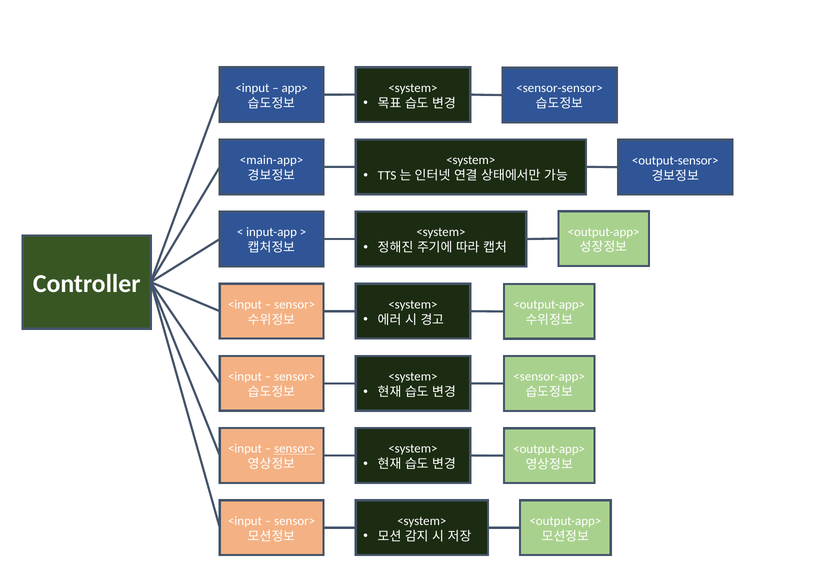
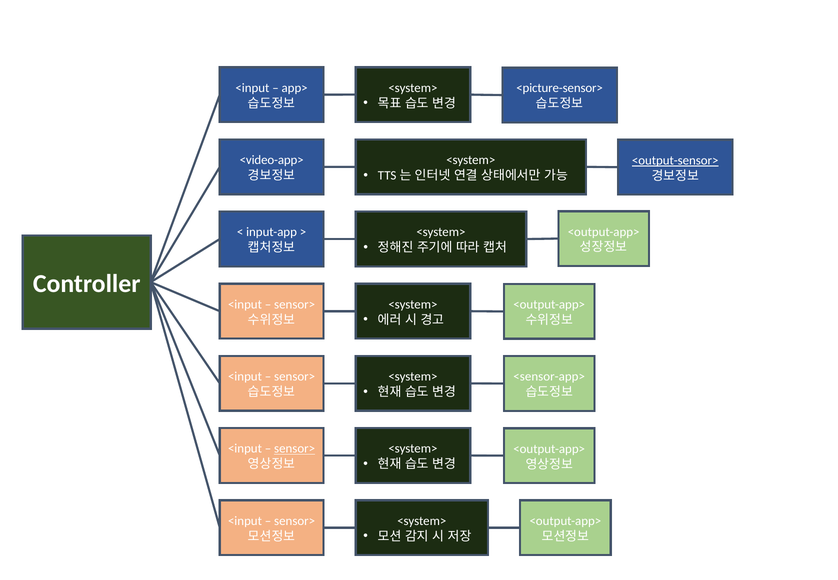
<sensor-sensor>: <sensor-sensor> -> <picture-sensor> (560, 88)
<main-app>: <main-app> -> <video-app> (272, 160)
<output-sensor> underline: none -> present (675, 160)
